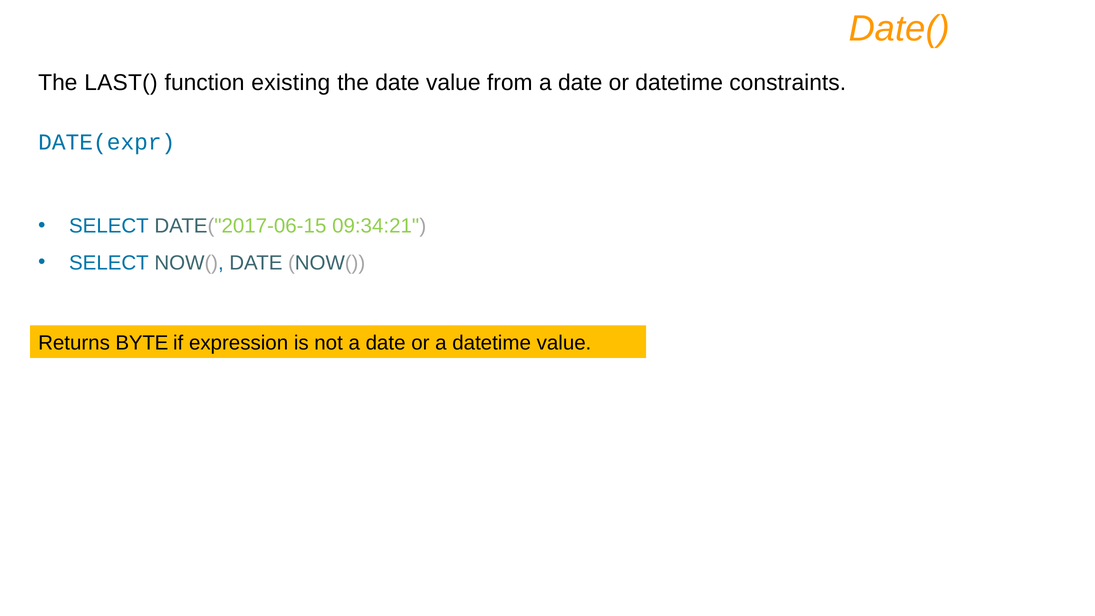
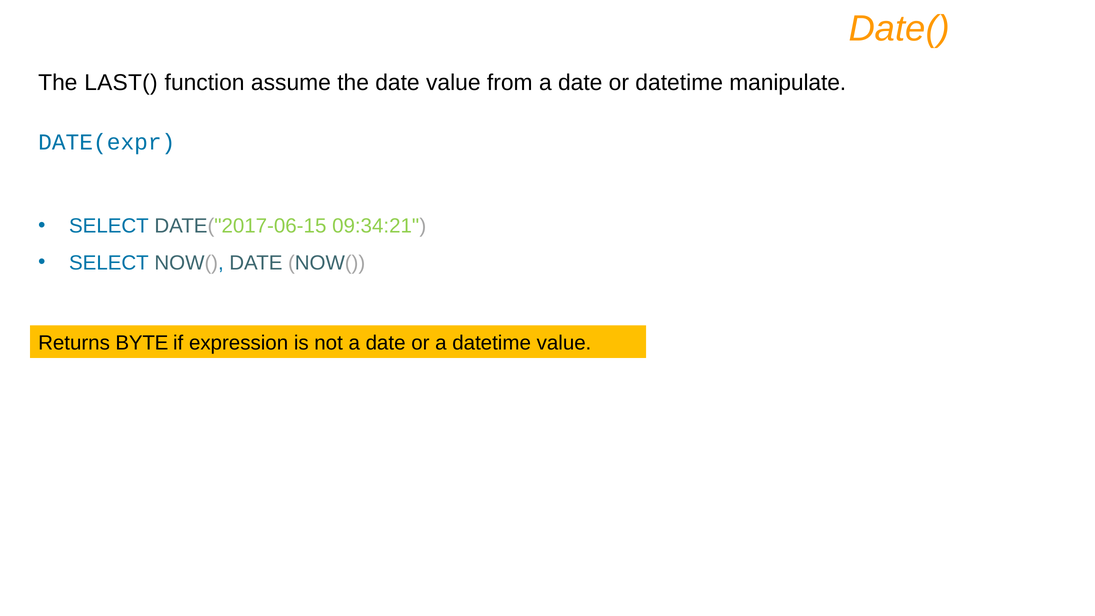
existing: existing -> assume (291, 82)
constraints: constraints -> manipulate (788, 82)
